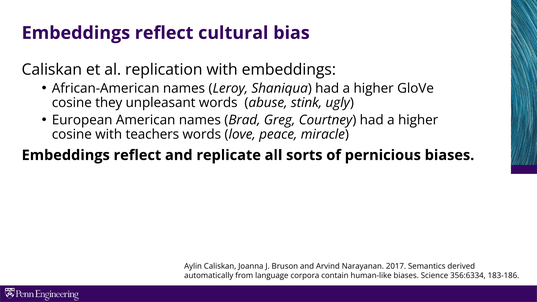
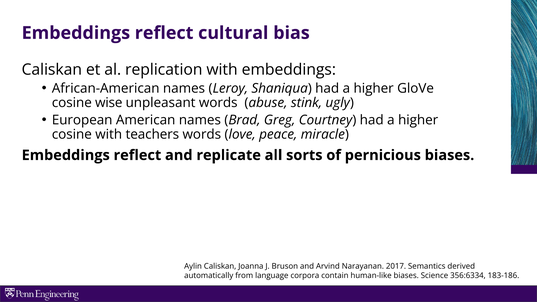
they: they -> wise (109, 103)
